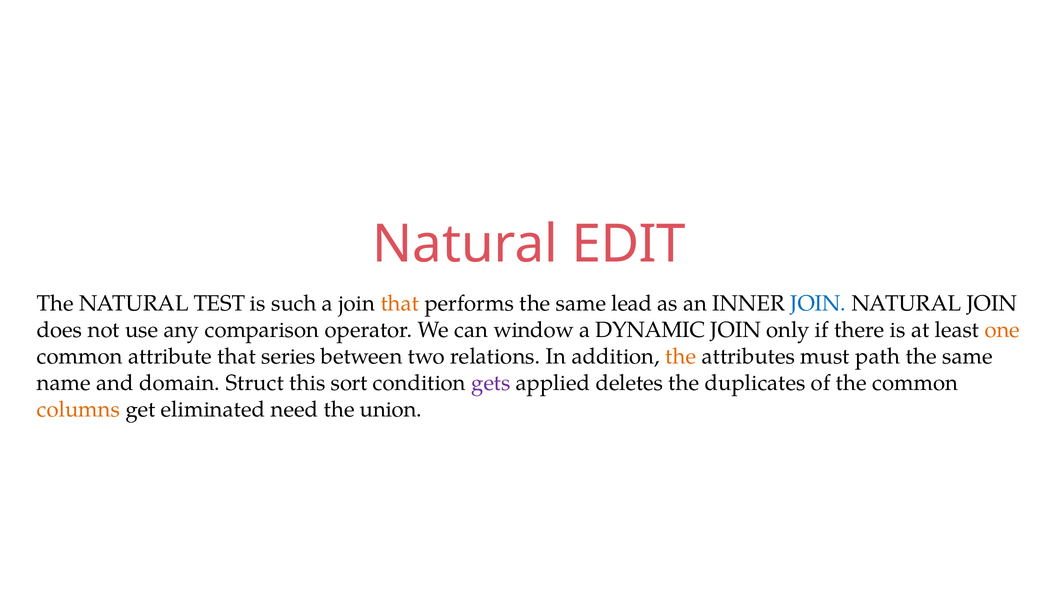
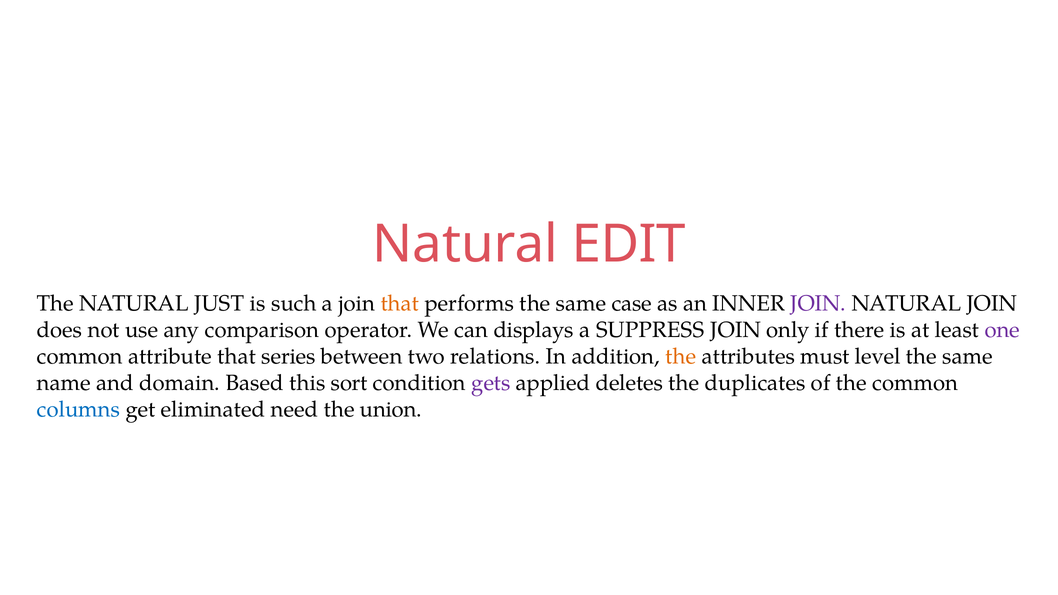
TEST: TEST -> JUST (219, 304)
lead: lead -> case (632, 304)
JOIN colour: blue -> purple (818, 304)
window: window -> displays (534, 330)
DYNAMIC: DYNAMIC -> SUPPRESS (650, 330)
one colour: orange -> purple (1002, 330)
path: path -> level (878, 357)
Struct: Struct -> Based (255, 383)
columns colour: orange -> blue (79, 409)
